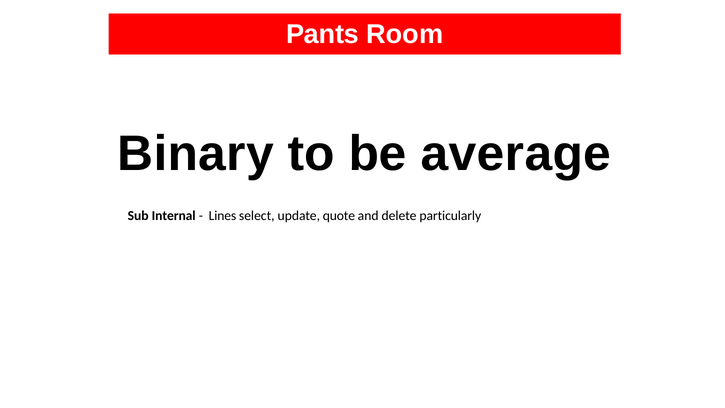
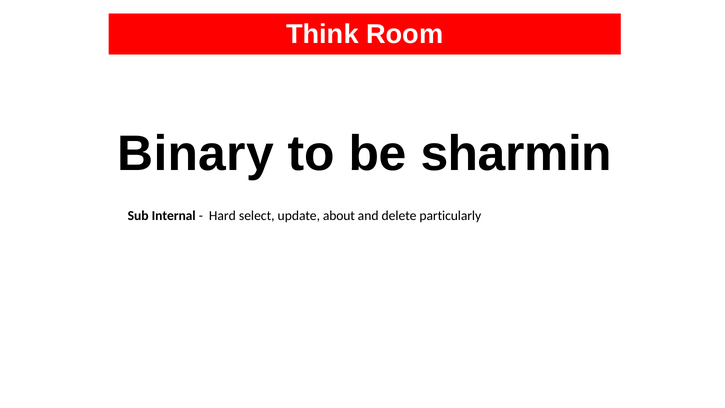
Pants: Pants -> Think (322, 34)
average: average -> sharmin (516, 154)
Lines: Lines -> Hard (222, 216)
quote: quote -> about (339, 216)
